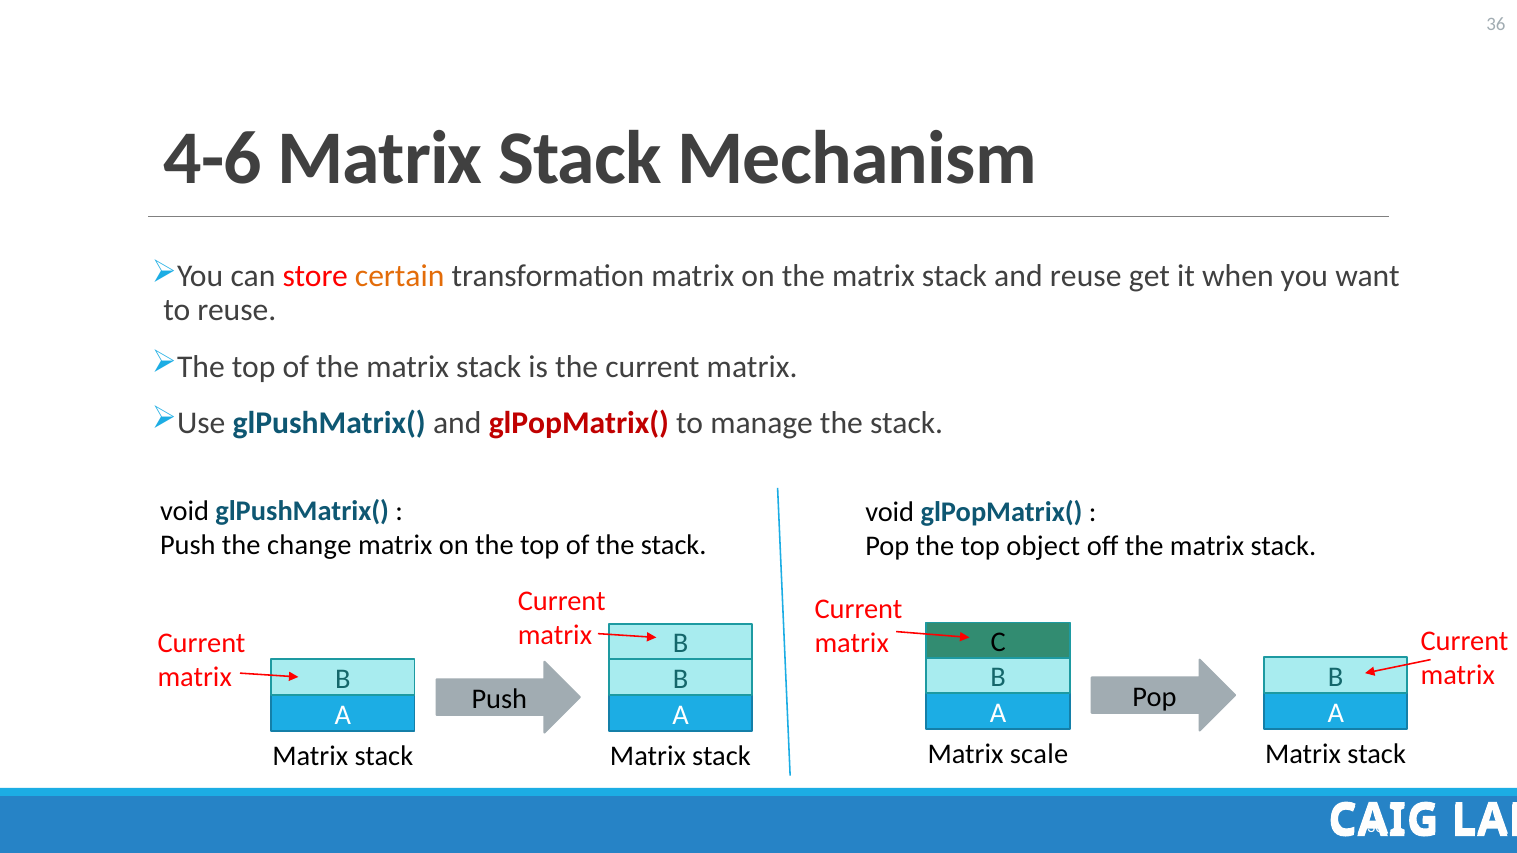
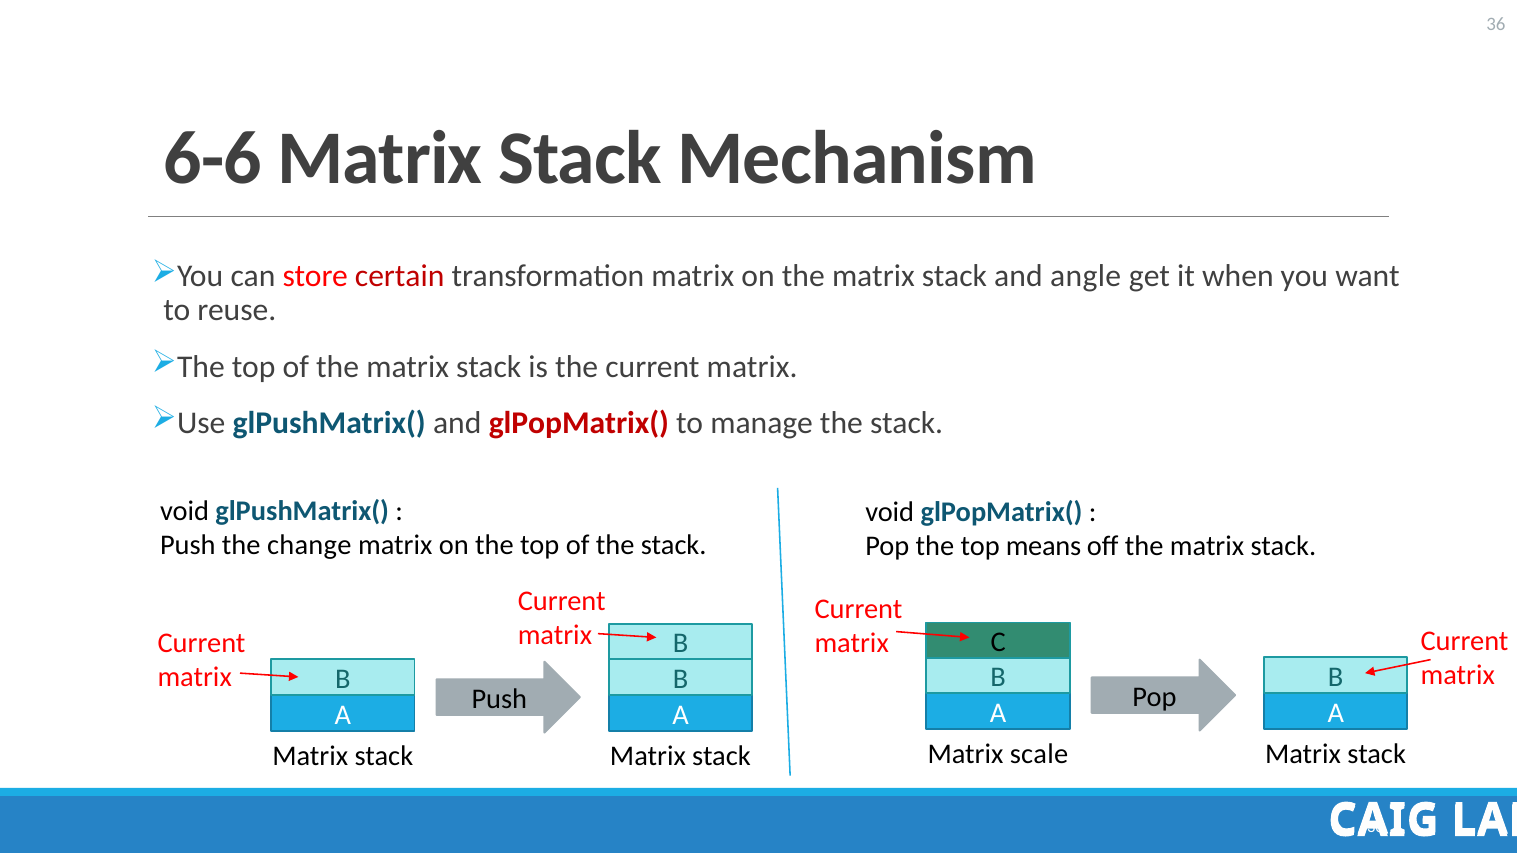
4-6: 4-6 -> 6-6 (213, 158)
certain colour: orange -> red (400, 276)
and reuse: reuse -> angle (1086, 276)
object: object -> means (1043, 547)
